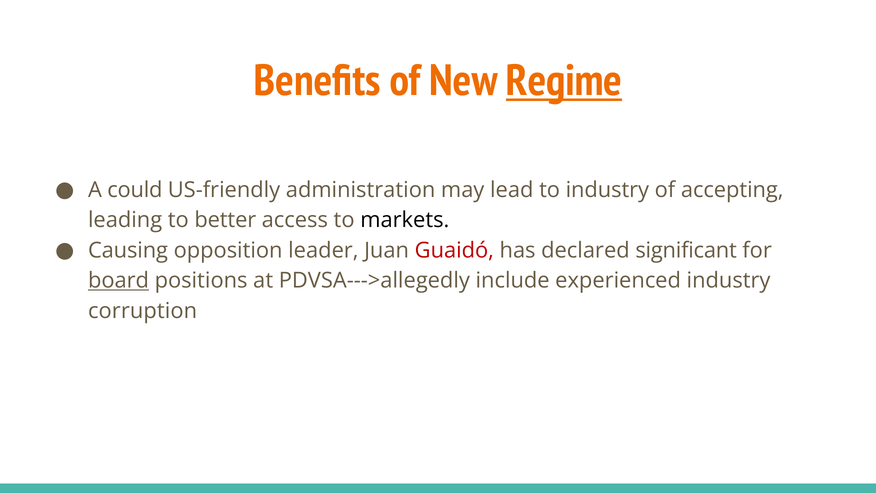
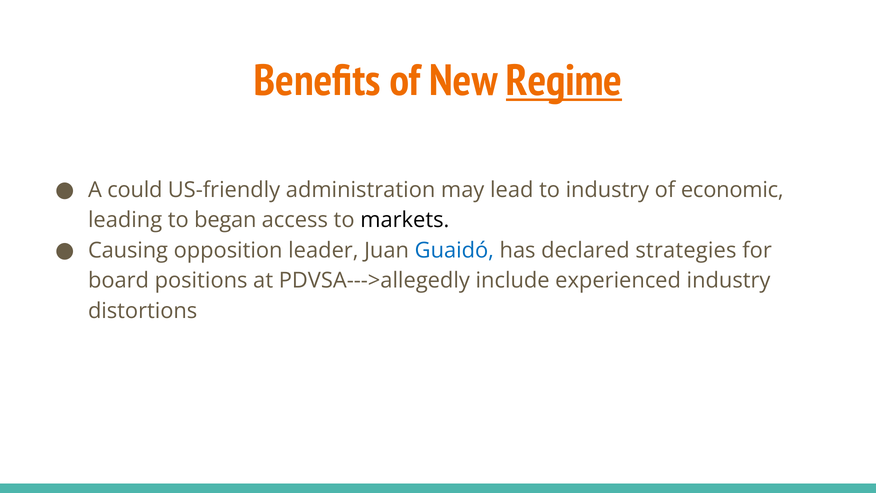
accepting: accepting -> economic (732, 190)
better: better -> began (225, 220)
Guaidó colour: red -> blue (454, 250)
significant: significant -> strategies (686, 250)
board underline: present -> none (118, 281)
corruption: corruption -> distortions (143, 311)
